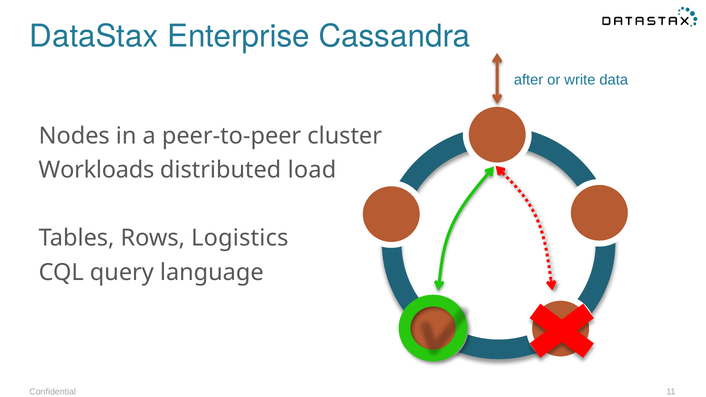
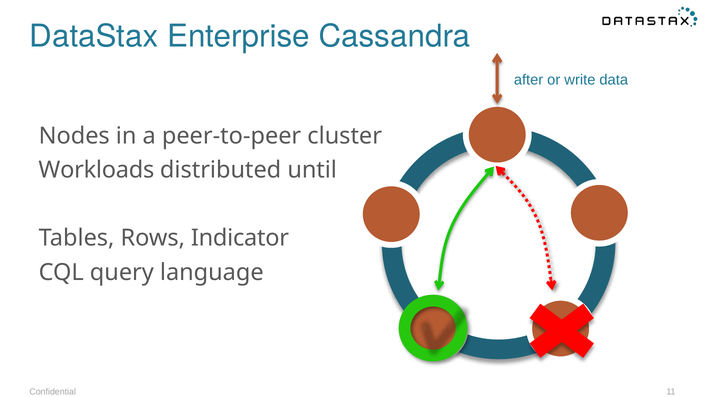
load: load -> until (312, 170)
Logistics: Logistics -> Indicator (240, 238)
